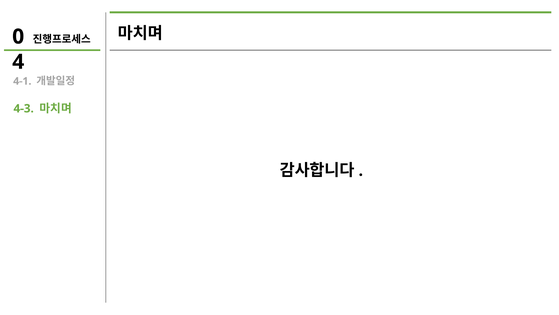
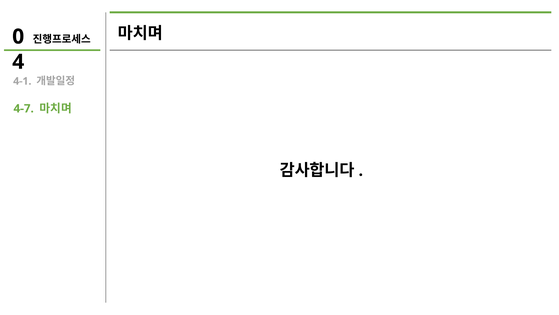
4-3: 4-3 -> 4-7 (24, 108)
